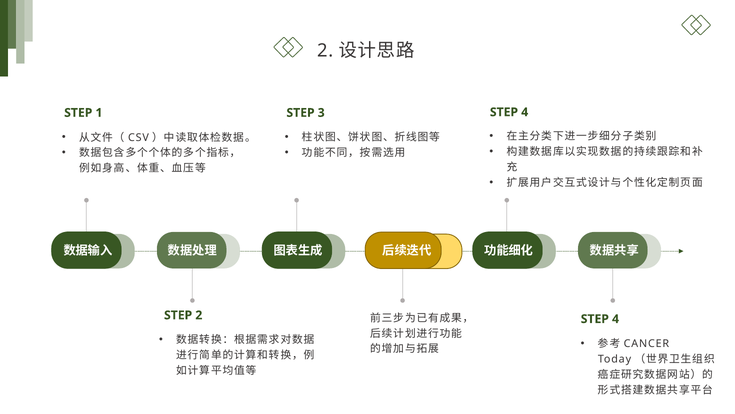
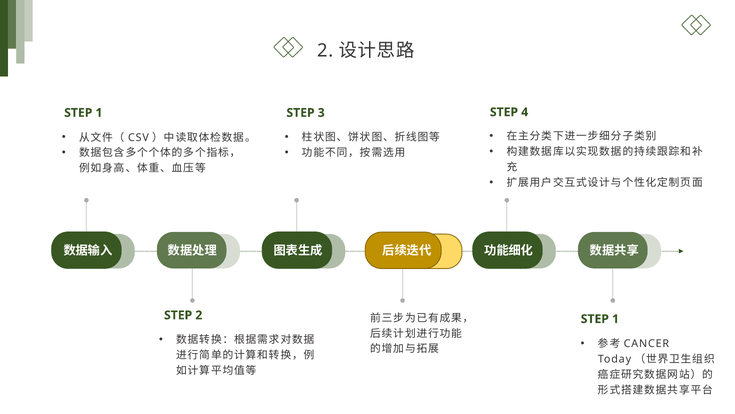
4: 4 -> 1 (616, 319)
